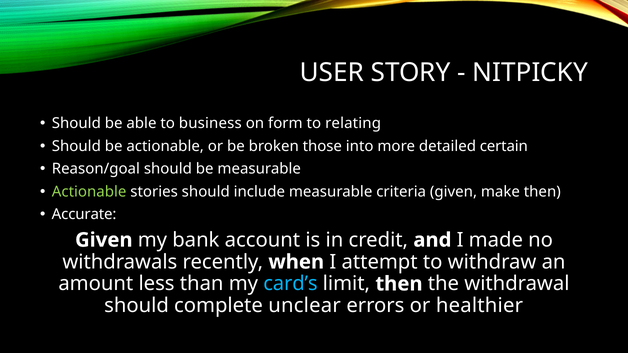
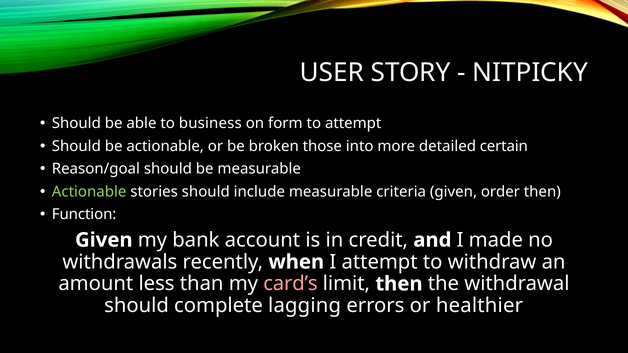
to relating: relating -> attempt (353, 123)
make: make -> order (500, 192)
Accurate: Accurate -> Function (84, 215)
card’s colour: light blue -> pink (290, 284)
unclear: unclear -> lagging (305, 306)
